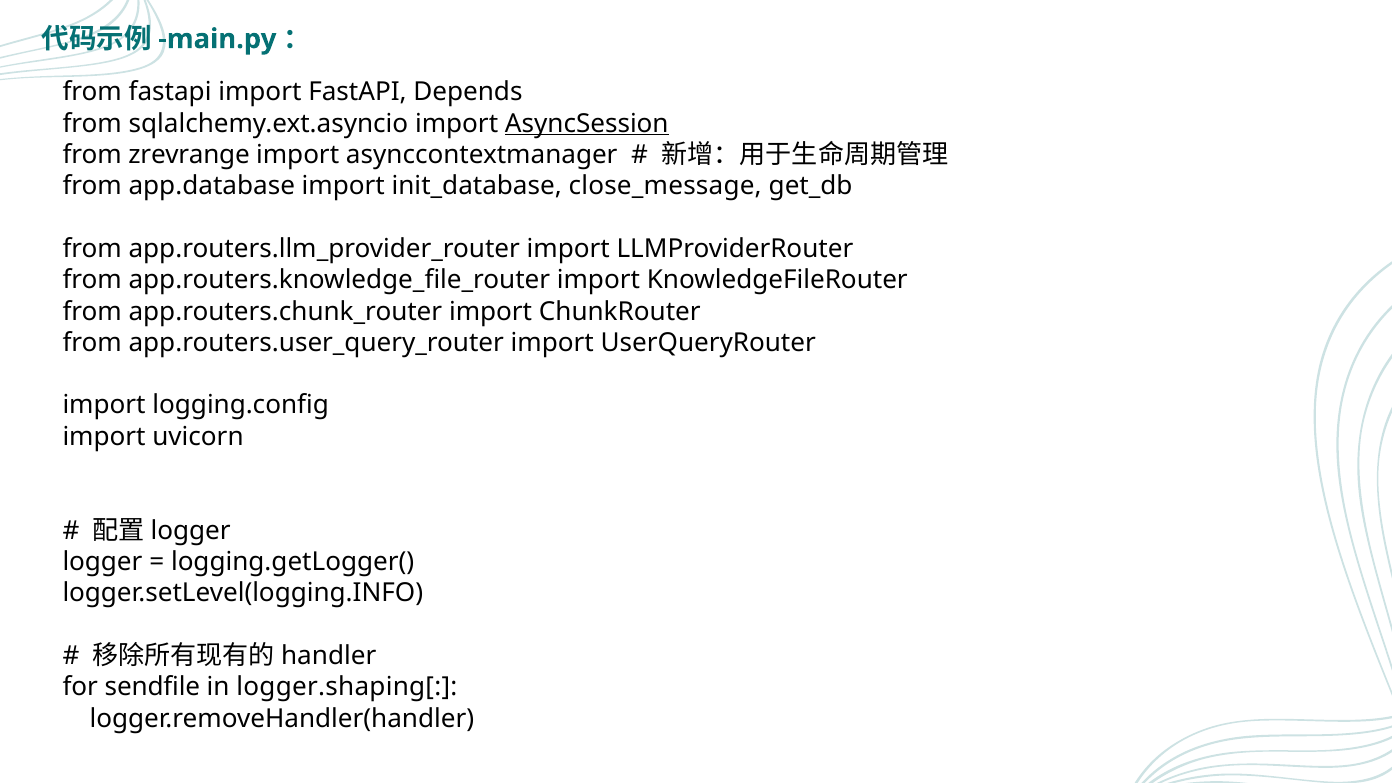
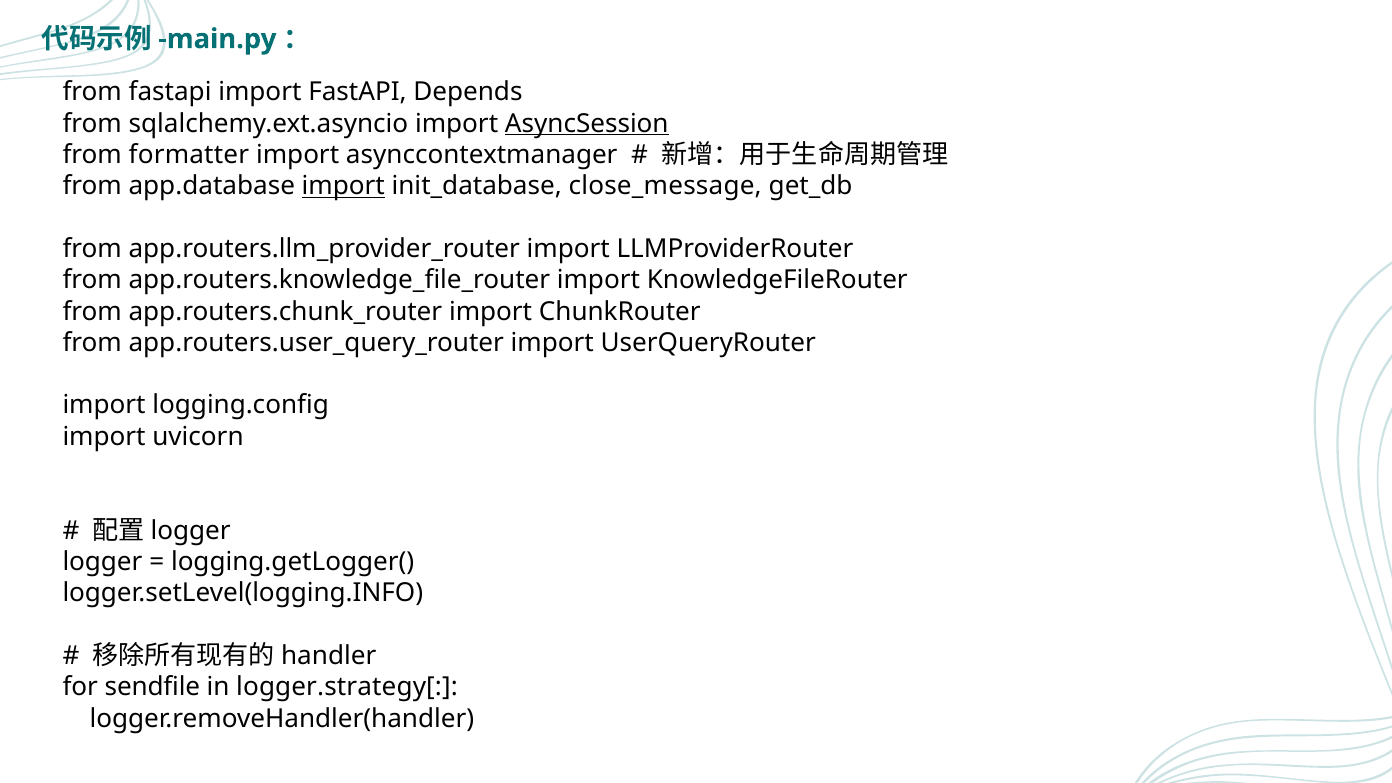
zrevrange: zrevrange -> formatter (189, 155)
import underline: none -> present (343, 186)
logger.shaping[: logger.shaping[ -> logger.strategy[ (347, 687)
